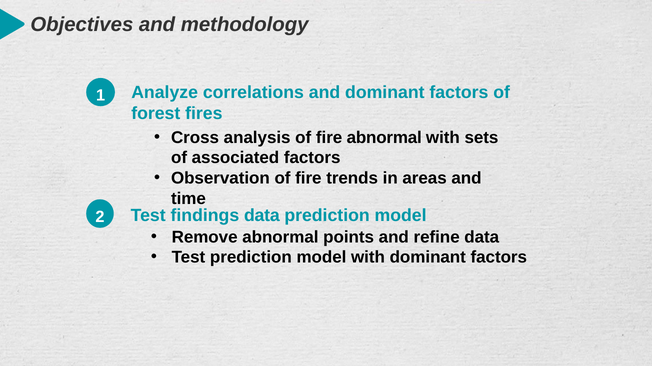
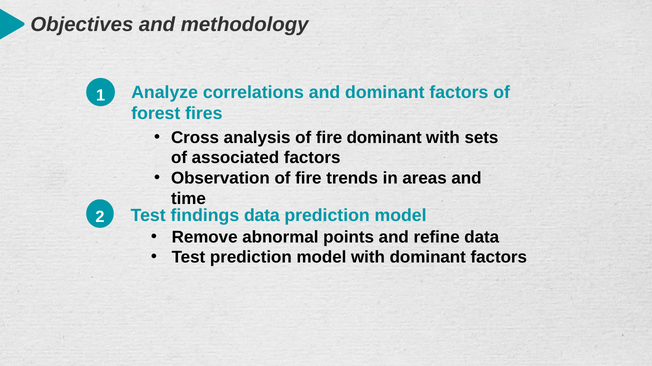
fire abnormal: abnormal -> dominant (384, 138)
